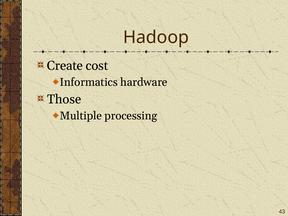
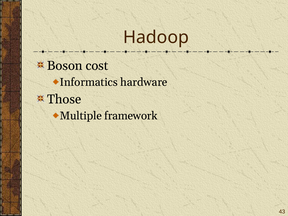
Create: Create -> Boson (65, 66)
processing: processing -> framework (131, 116)
